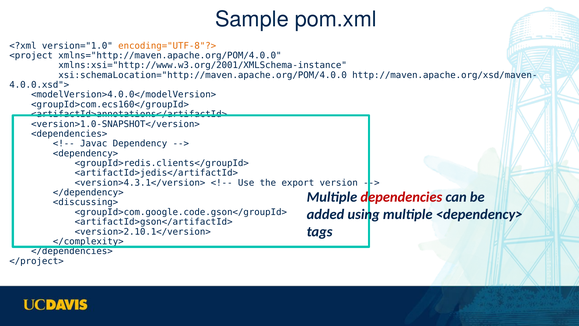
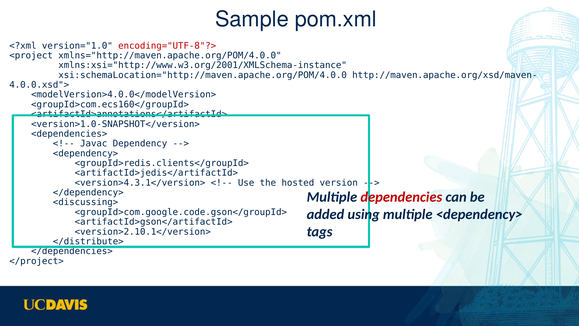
encoding="UTF-8"?> colour: orange -> red (167, 46)
export: export -> hosted (298, 183)
</complexity>: </complexity> -> </distribute> (88, 241)
